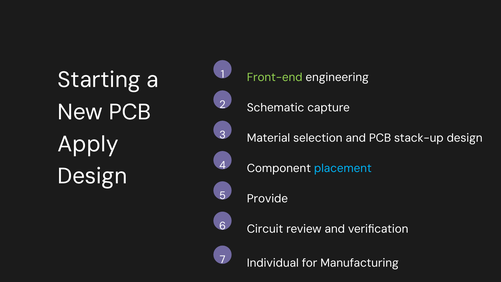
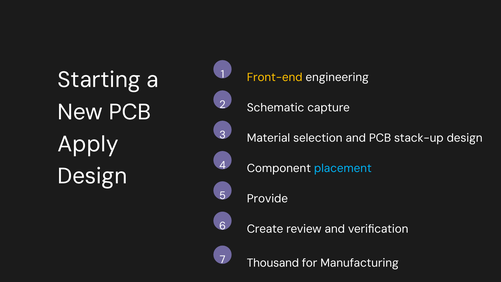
Front-end colour: light green -> yellow (275, 77)
Circuit: Circuit -> Create (265, 229)
Individual: Individual -> Thousand (273, 263)
